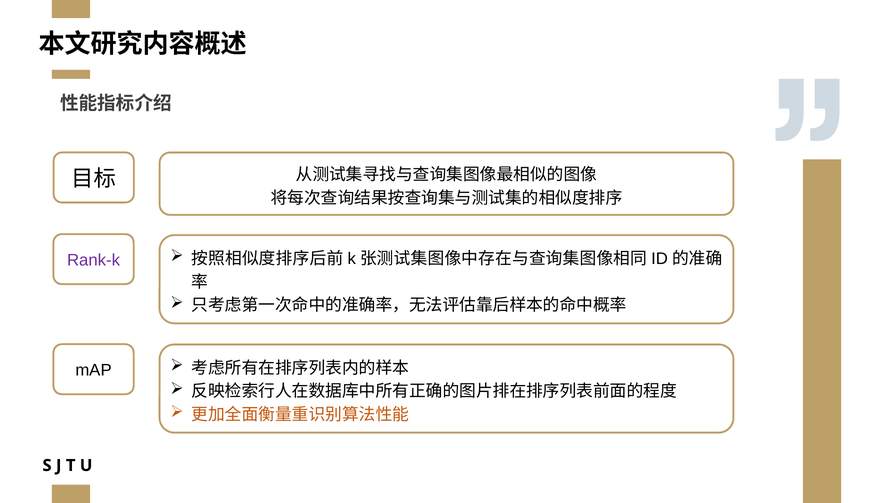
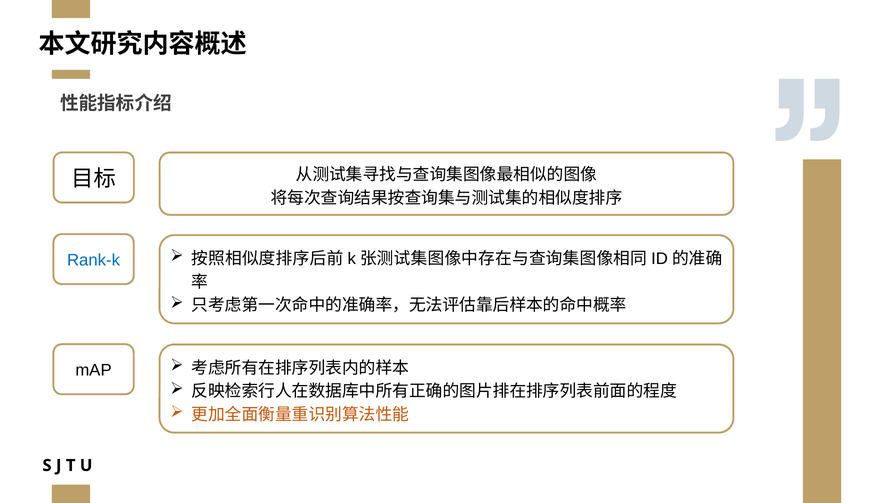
Rank-k colour: purple -> blue (94, 260)
